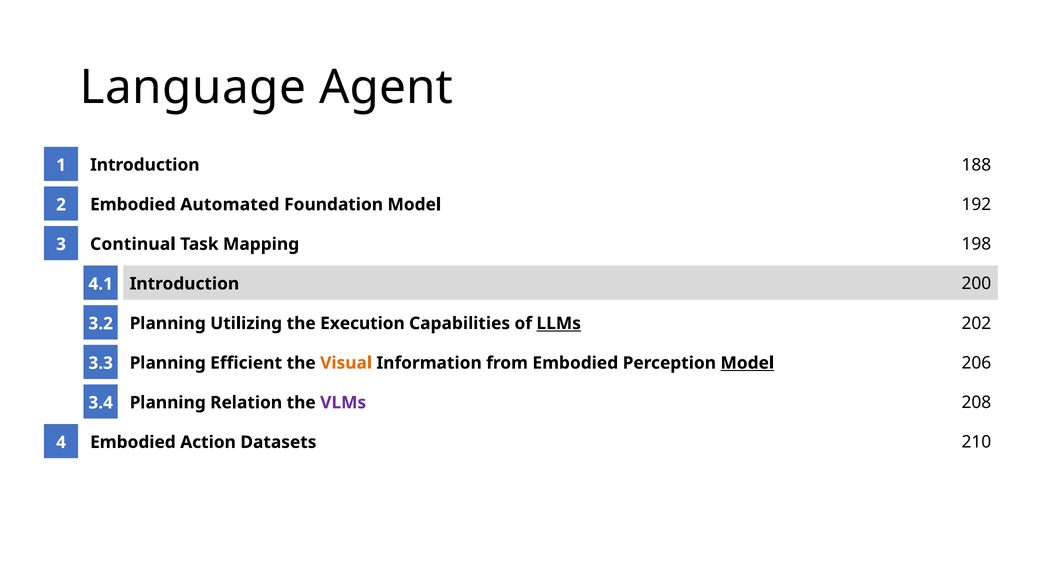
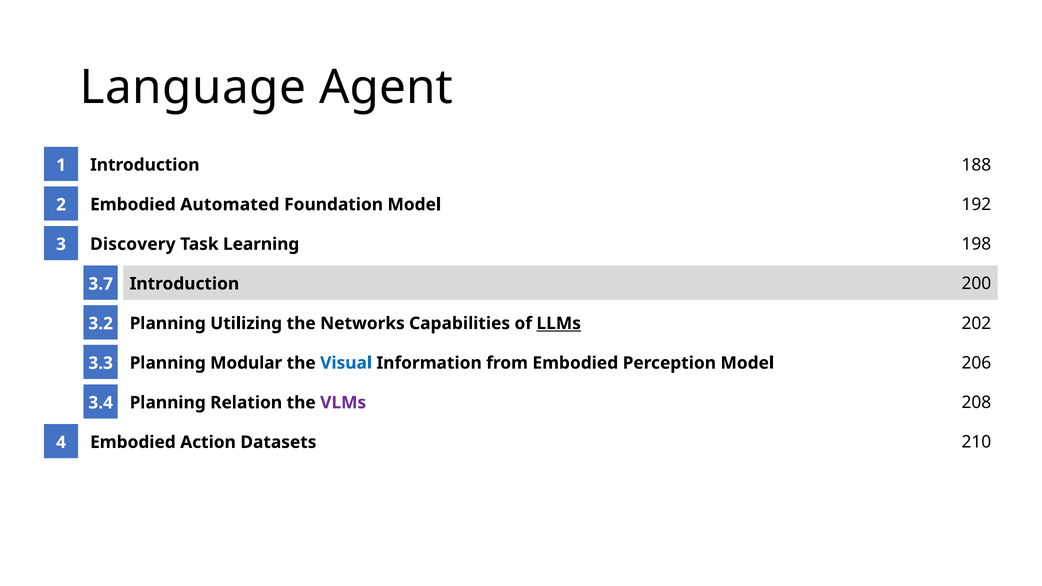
Continual: Continual -> Discovery (133, 244)
Mapping: Mapping -> Learning (261, 244)
4.1: 4.1 -> 3.7 (101, 284)
Execution: Execution -> Networks (362, 323)
Efficient: Efficient -> Modular (246, 363)
Visual colour: orange -> blue (346, 363)
Model underline: present -> none (747, 363)
